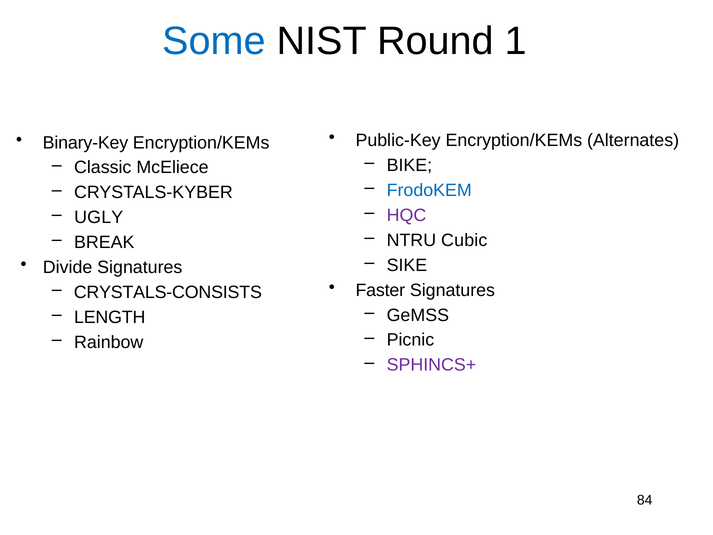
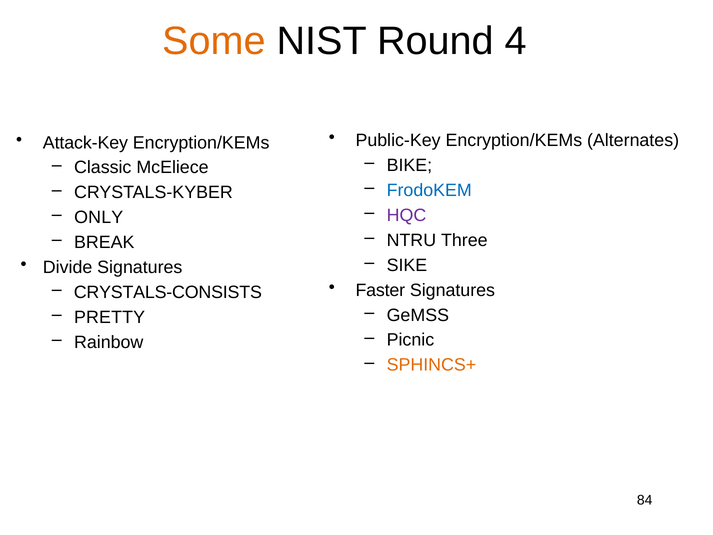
Some colour: blue -> orange (214, 41)
1: 1 -> 4 (516, 41)
Binary-Key: Binary-Key -> Attack-Key (85, 143)
UGLY: UGLY -> ONLY (99, 217)
Cubic: Cubic -> Three (464, 240)
LENGTH: LENGTH -> PRETTY (110, 317)
SPHINCS+ colour: purple -> orange (431, 365)
